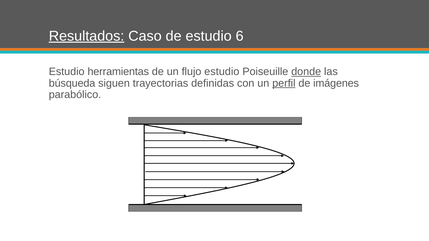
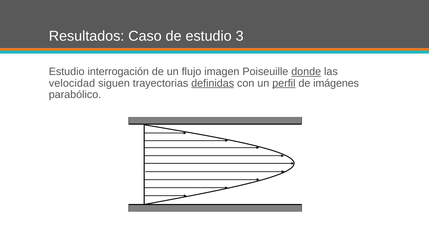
Resultados underline: present -> none (87, 36)
6: 6 -> 3 (240, 36)
herramientas: herramientas -> interrogación (118, 72)
flujo estudio: estudio -> imagen (222, 72)
búsqueda: búsqueda -> velocidad (72, 83)
definidas underline: none -> present (213, 83)
